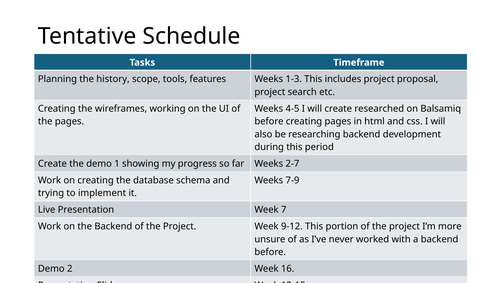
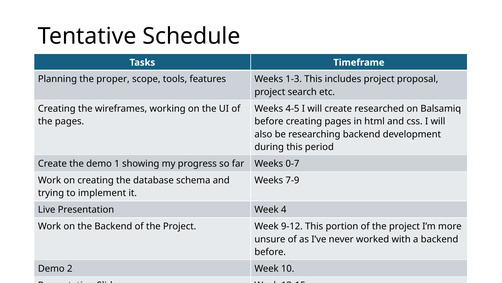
history: history -> proper (113, 79)
2-7: 2-7 -> 0-7 (292, 163)
7: 7 -> 4 (284, 209)
16: 16 -> 10 (288, 268)
